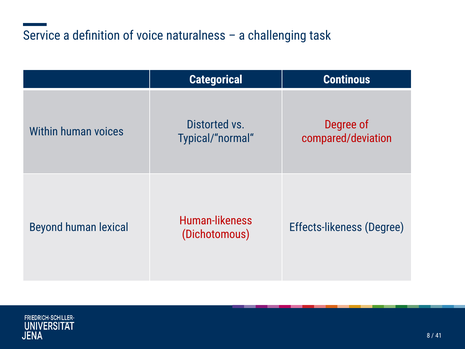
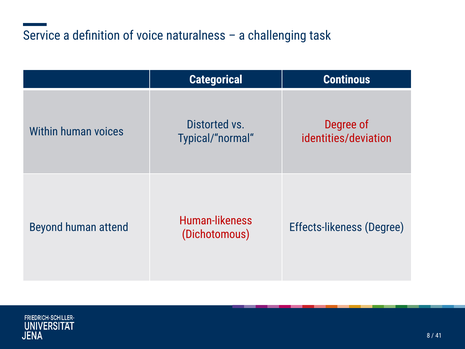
compared/deviation: compared/deviation -> identities/deviation (347, 138)
lexical: lexical -> attend (114, 227)
